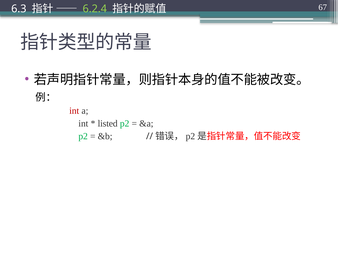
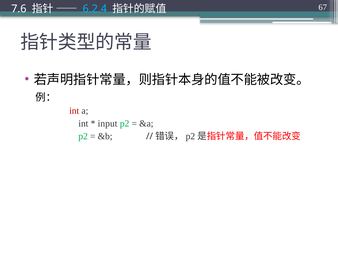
6.3: 6.3 -> 7.6 (19, 9)
6.2.4 colour: light green -> light blue (95, 9)
listed: listed -> input (108, 123)
